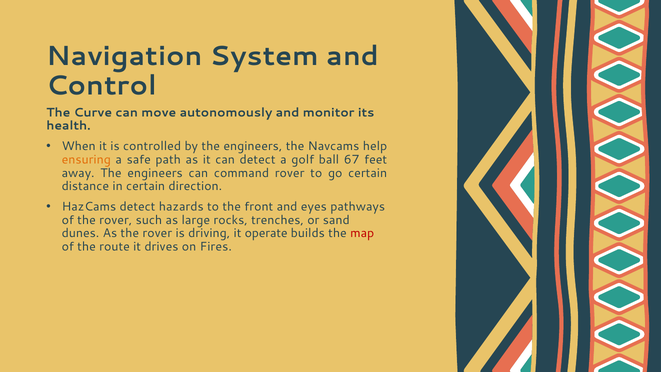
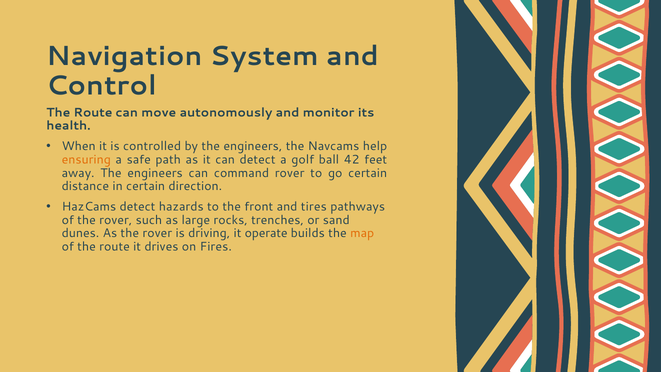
Curve: Curve -> Route (93, 112)
67: 67 -> 42 (352, 159)
eyes: eyes -> tires (314, 207)
map colour: red -> orange (362, 233)
